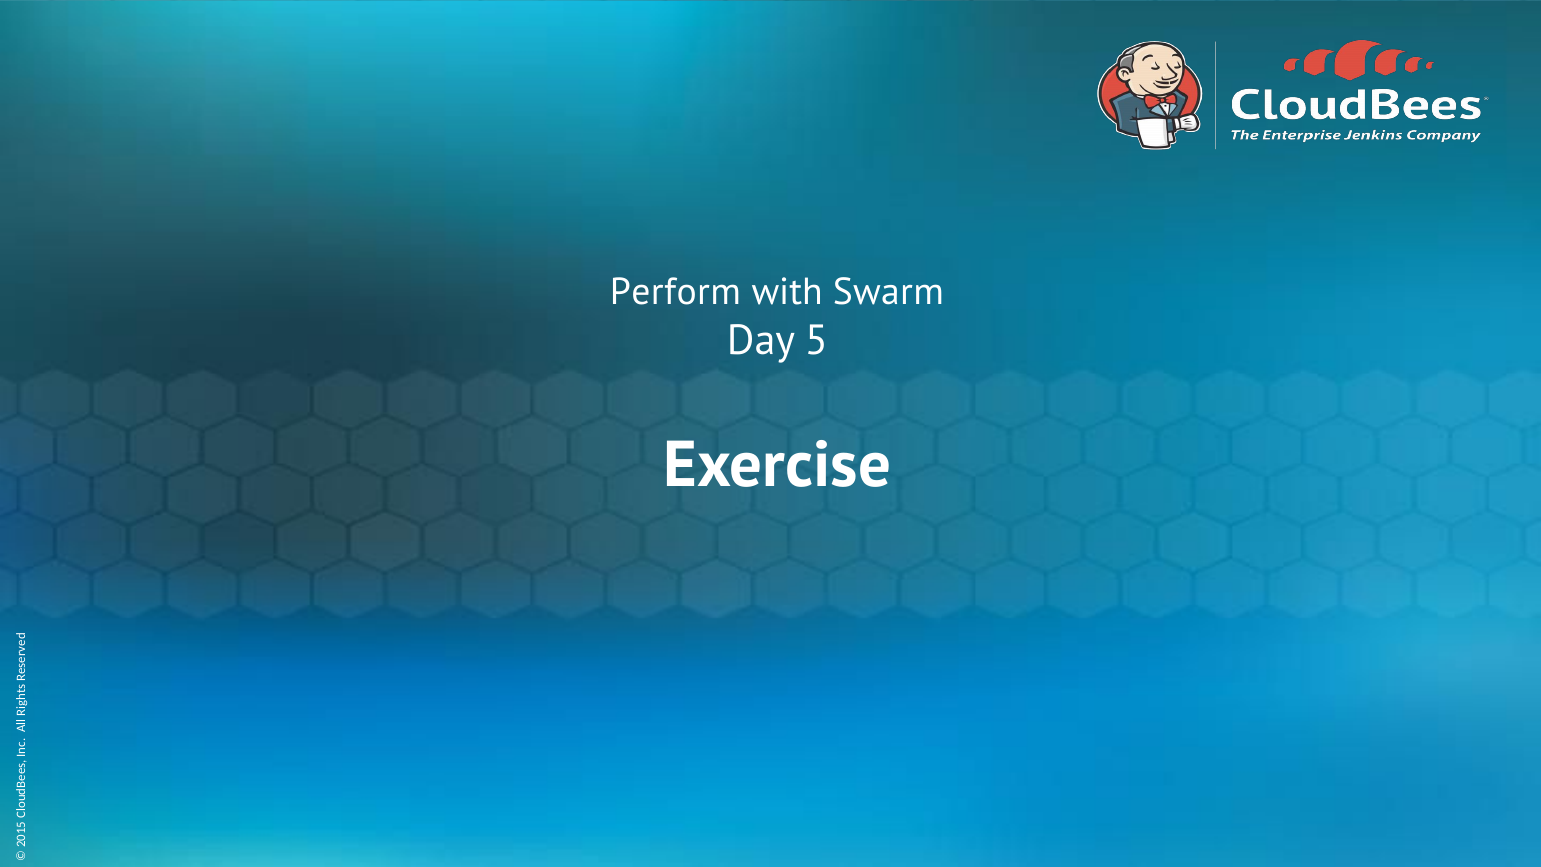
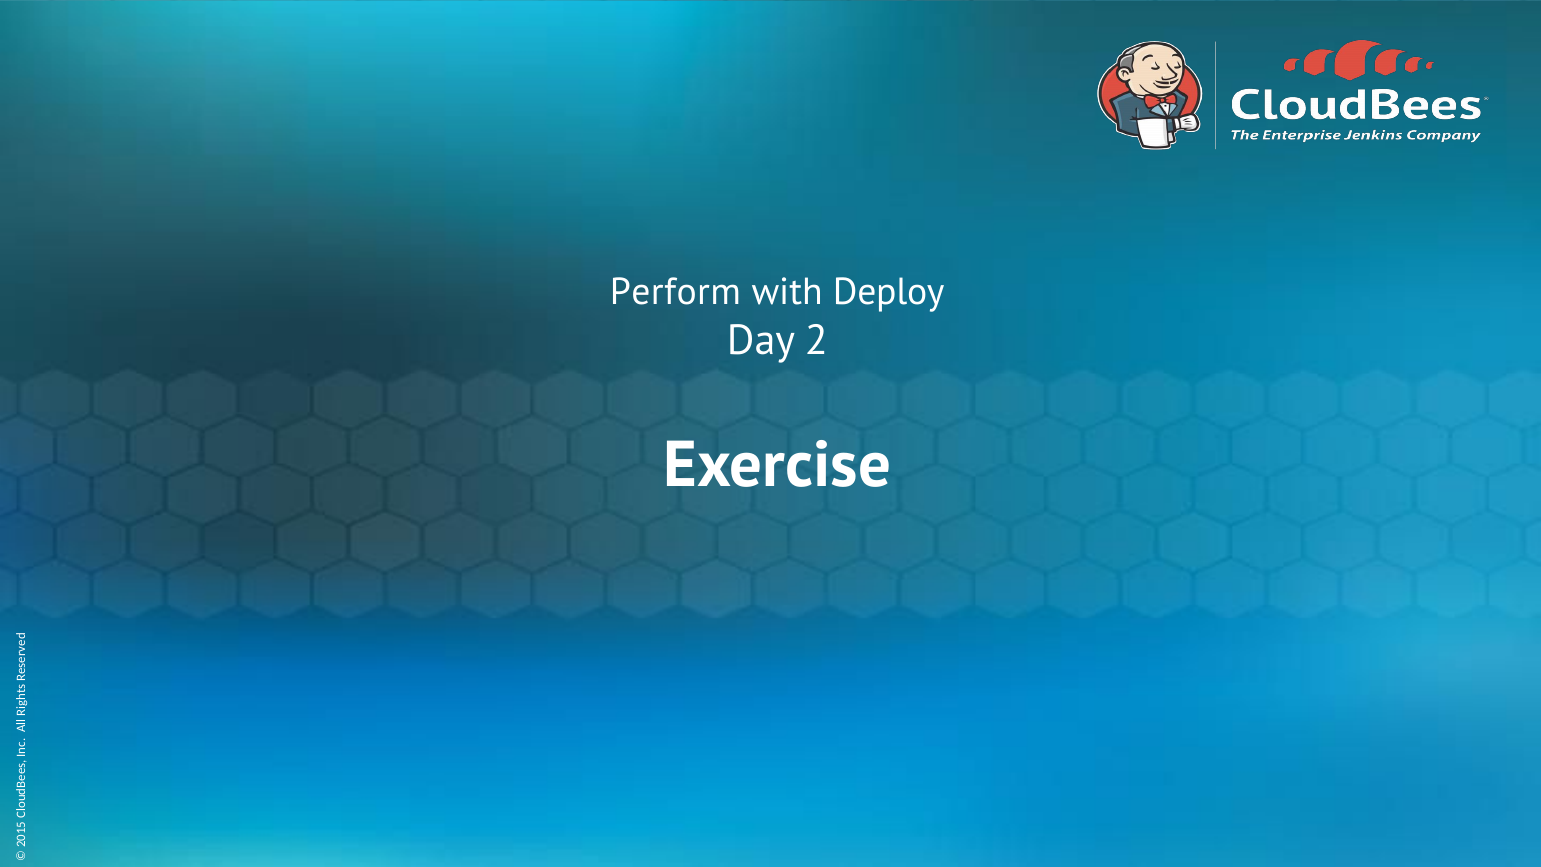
Swarm: Swarm -> Deploy (889, 292)
Day 5: 5 -> 2 (816, 341)
